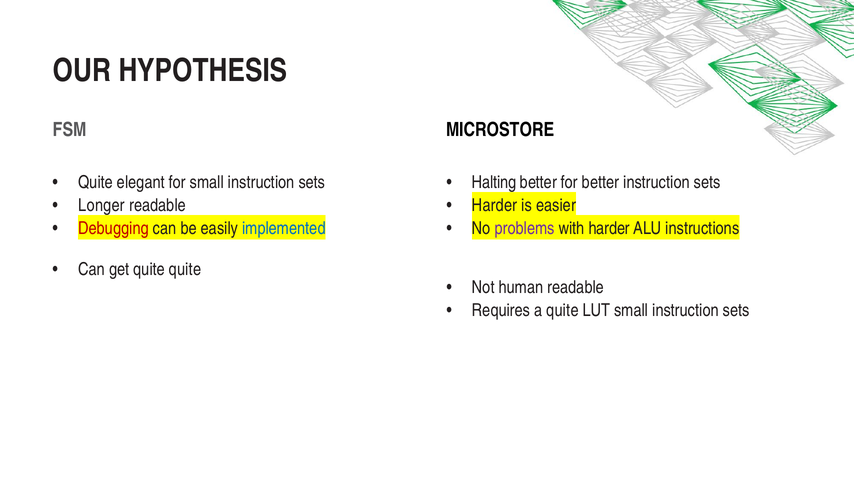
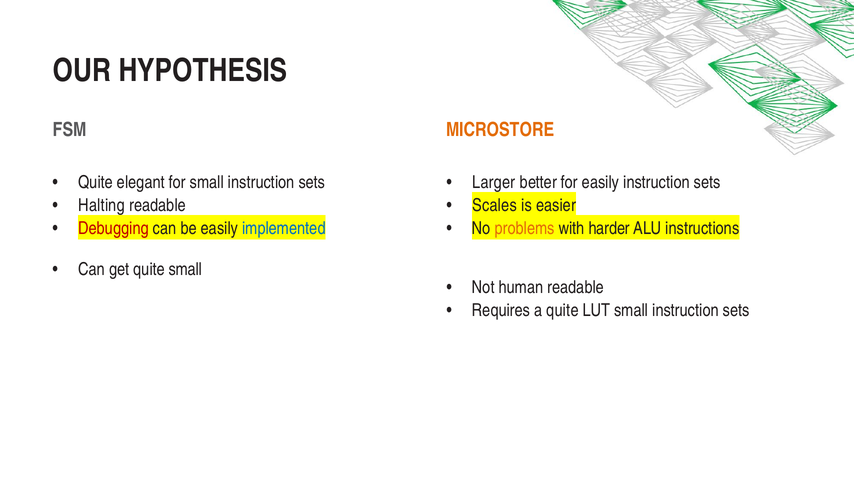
MICROSTORE colour: black -> orange (500, 130)
Halting: Halting -> Larger (494, 182)
for better: better -> easily (601, 182)
Longer: Longer -> Halting (102, 206)
Harder: Harder -> Scales (495, 206)
problems colour: purple -> orange (525, 229)
quite quite: quite -> small (185, 270)
